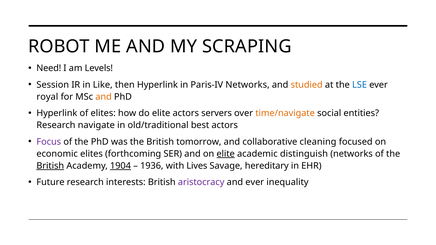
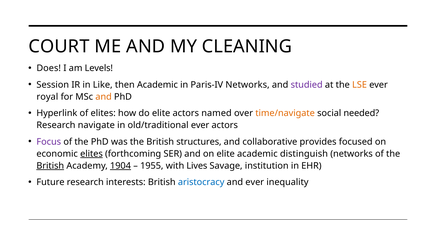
ROBOT: ROBOT -> COURT (59, 47)
SCRAPING: SCRAPING -> CLEANING (247, 47)
Need: Need -> Does (49, 68)
then Hyperlink: Hyperlink -> Academic (157, 85)
studied colour: orange -> purple (307, 85)
LSE colour: blue -> orange (360, 85)
servers: servers -> named (216, 113)
entities: entities -> needed (361, 113)
old/traditional best: best -> ever (200, 125)
tomorrow: tomorrow -> structures (199, 142)
cleaning: cleaning -> provides (318, 142)
elites underline: none -> present (92, 154)
elite underline: present -> none (226, 154)
1936: 1936 -> 1955 (152, 166)
hereditary: hereditary -> institution (267, 166)
aristocracy colour: purple -> blue (201, 182)
